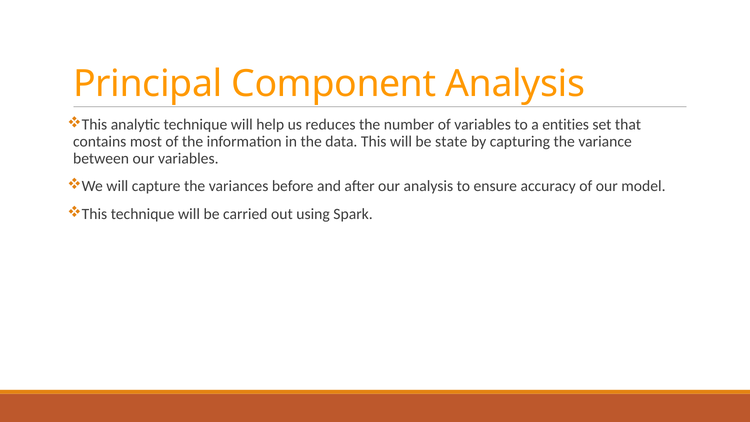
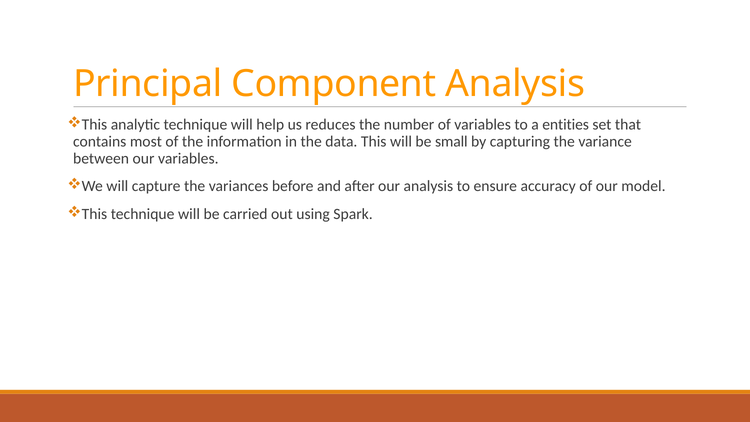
state: state -> small (451, 142)
